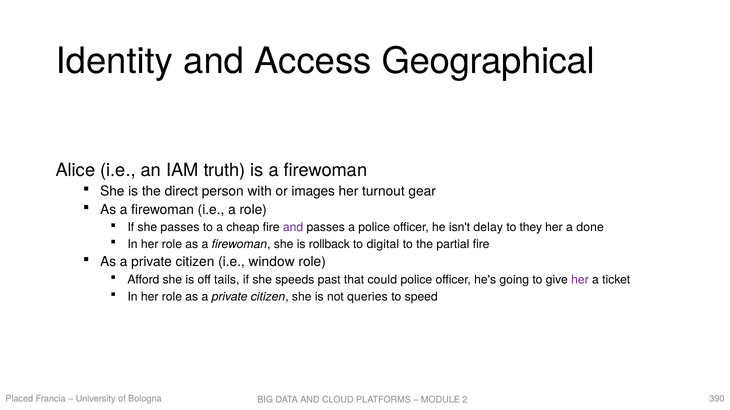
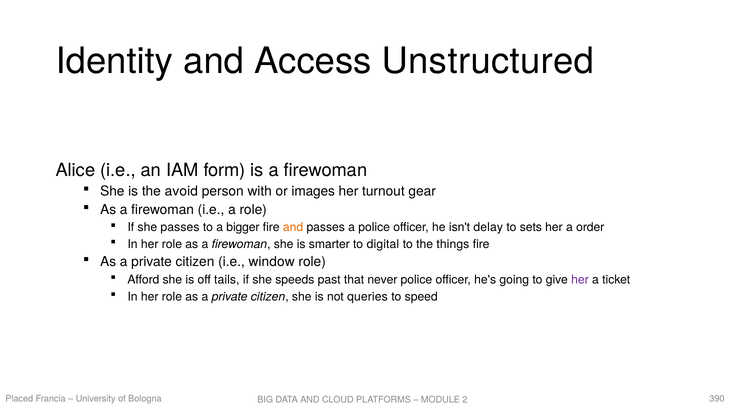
Geographical: Geographical -> Unstructured (488, 61)
truth: truth -> form (224, 170)
direct: direct -> avoid (181, 191)
cheap: cheap -> bigger (243, 228)
and colour: purple -> orange (293, 228)
they: they -> sets (531, 228)
done: done -> order (590, 228)
rollback: rollback -> smarter (329, 245)
partial: partial -> things (453, 245)
could: could -> never (382, 280)
